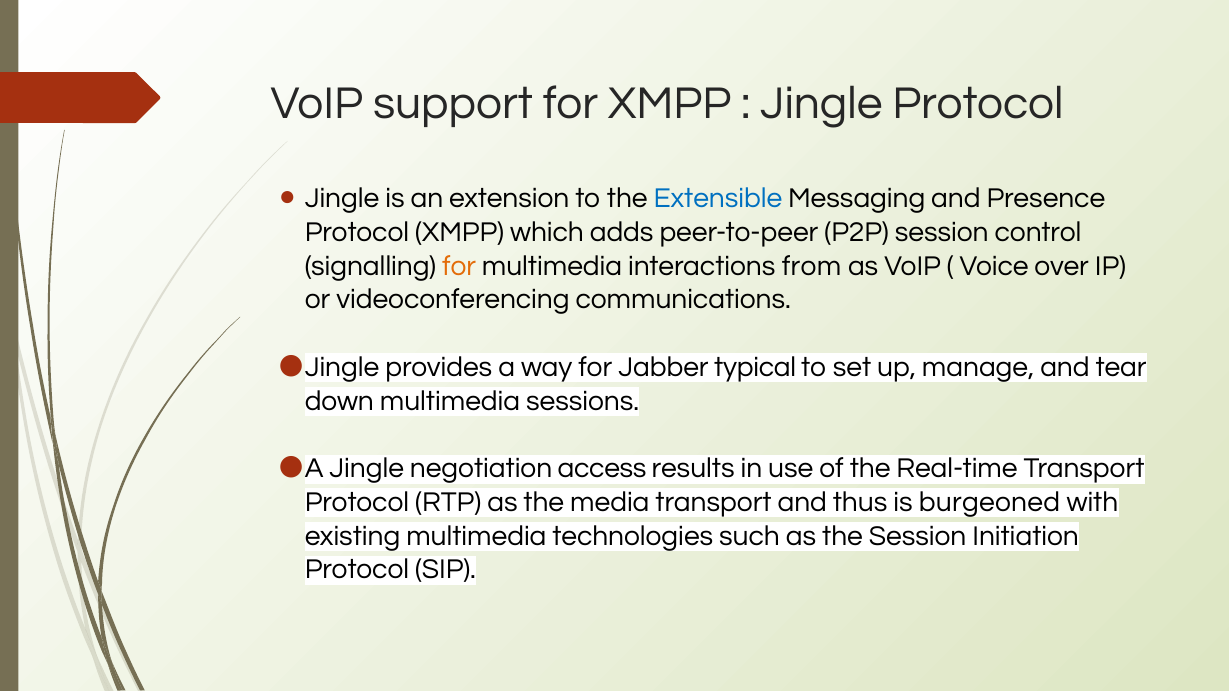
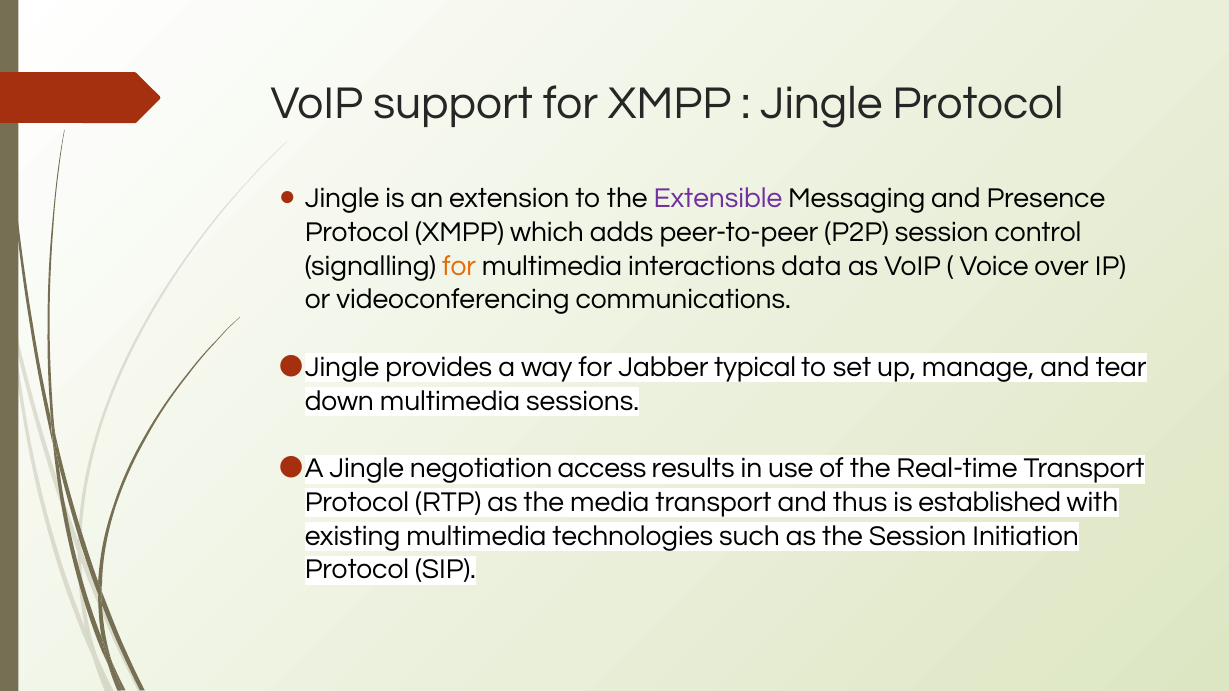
Extensible colour: blue -> purple (718, 198)
from: from -> data (812, 266)
burgeoned: burgeoned -> established (990, 502)
